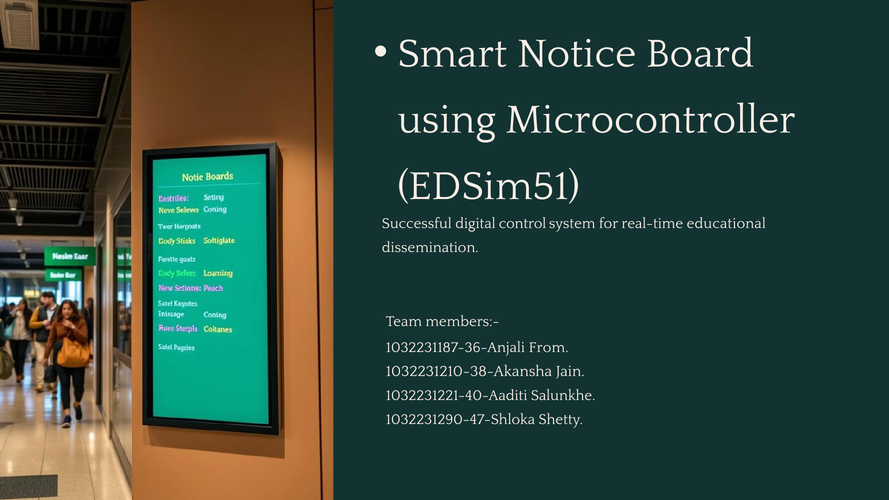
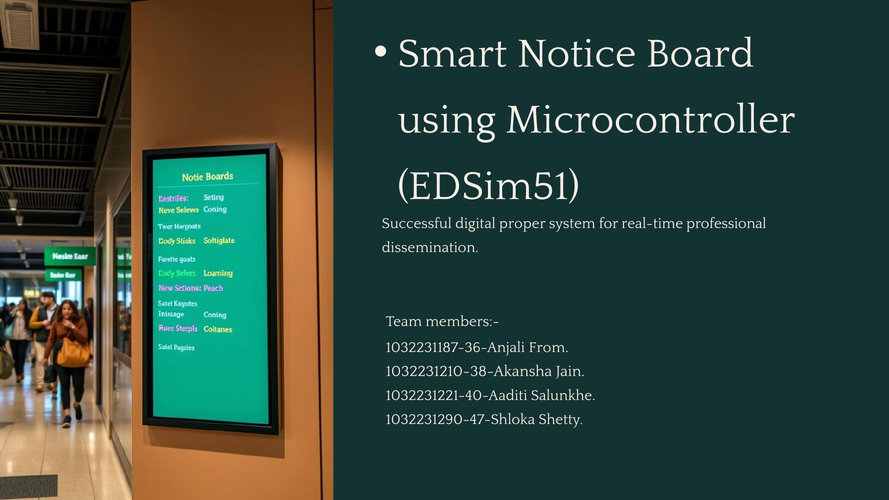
control: control -> proper (522, 223)
educational: educational -> professional (726, 223)
